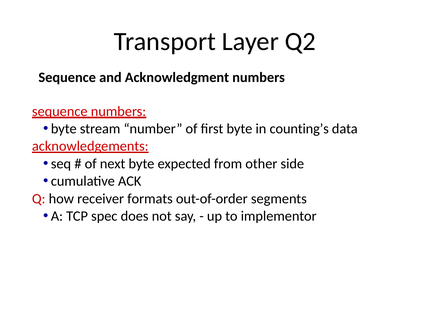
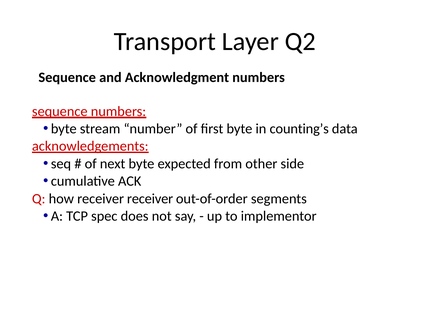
receiver formats: formats -> receiver (150, 199)
